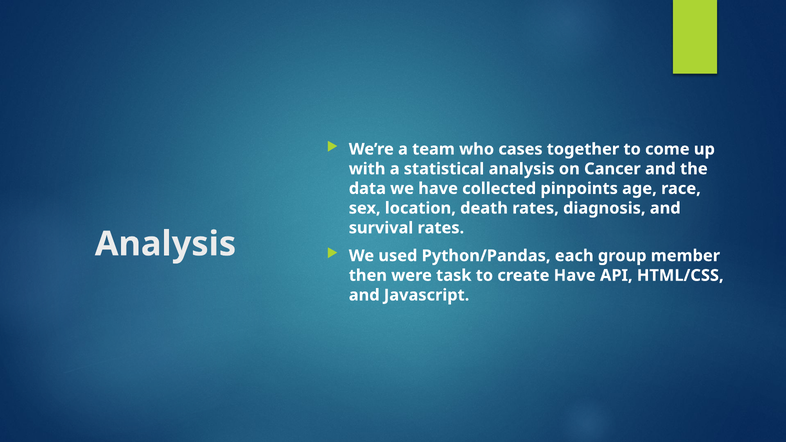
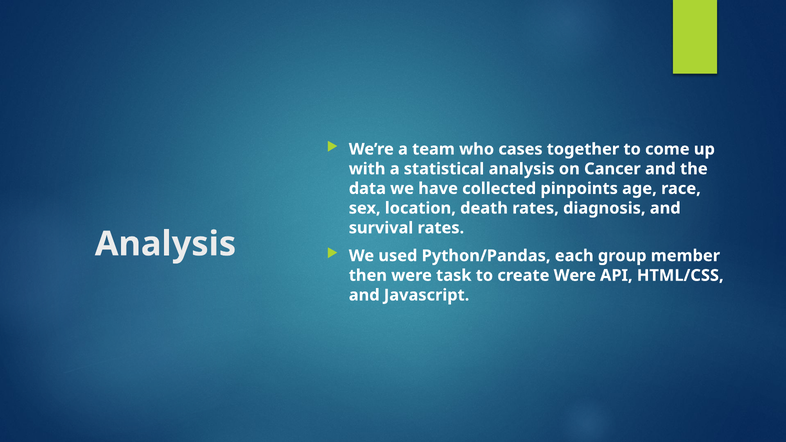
create Have: Have -> Were (575, 276)
